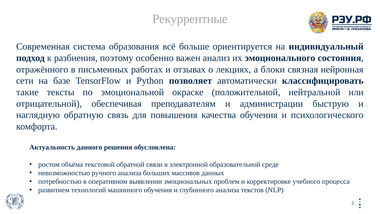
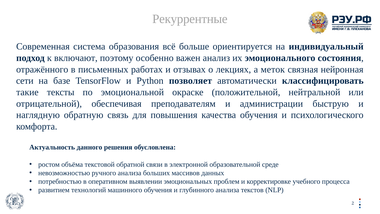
разбиения: разбиения -> включают (76, 58)
блоки: блоки -> меток (273, 69)
